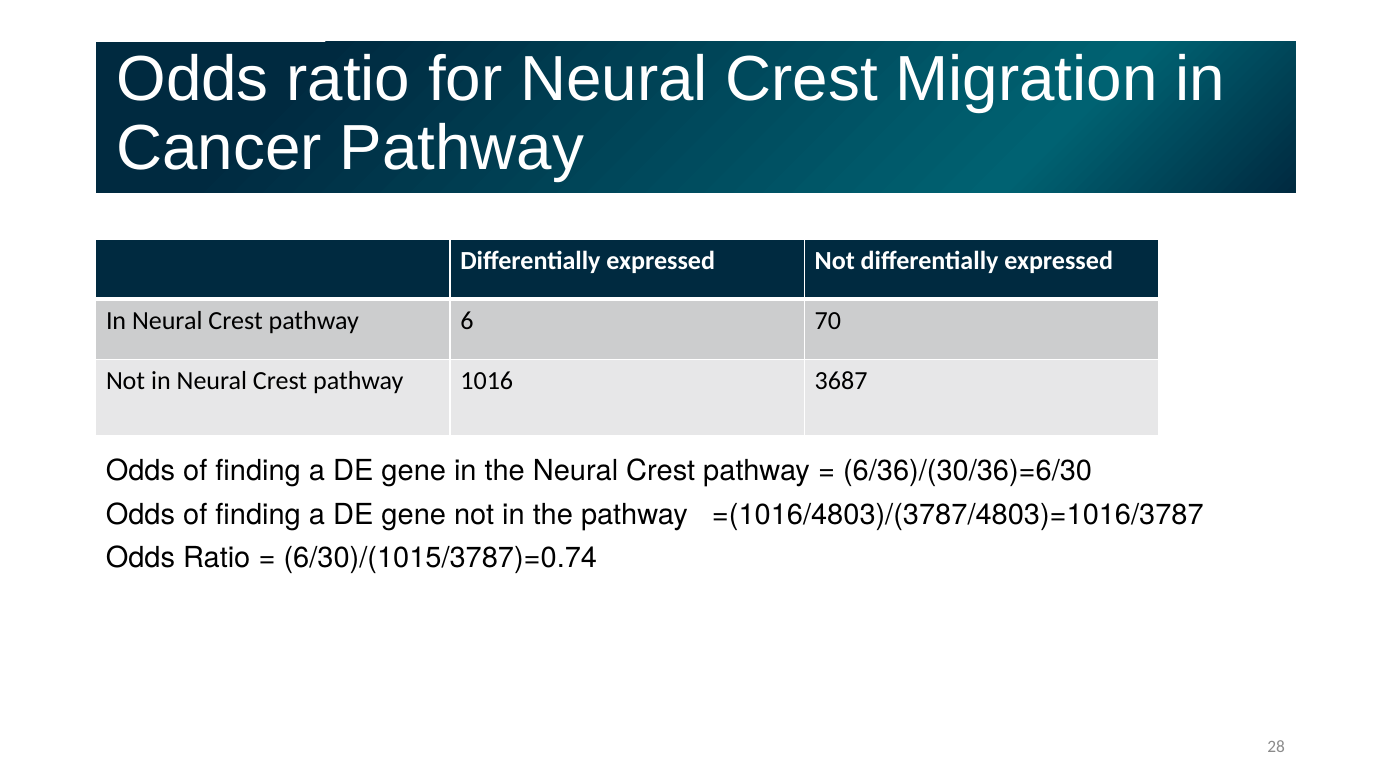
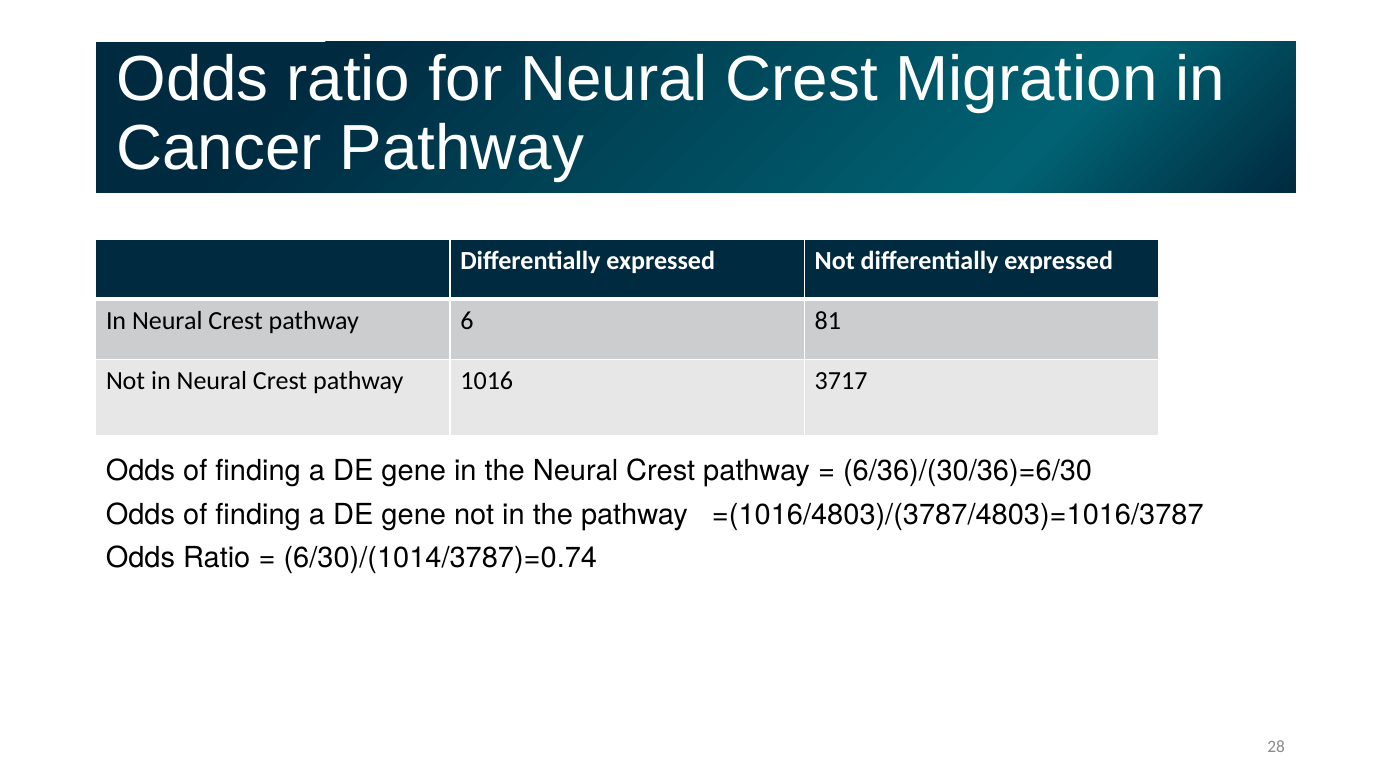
70: 70 -> 81 (828, 321)
3687: 3687 -> 3717 (841, 382)
6/30)/(1015/3787)=0.74: 6/30)/(1015/3787)=0.74 -> 6/30)/(1014/3787)=0.74 (440, 559)
